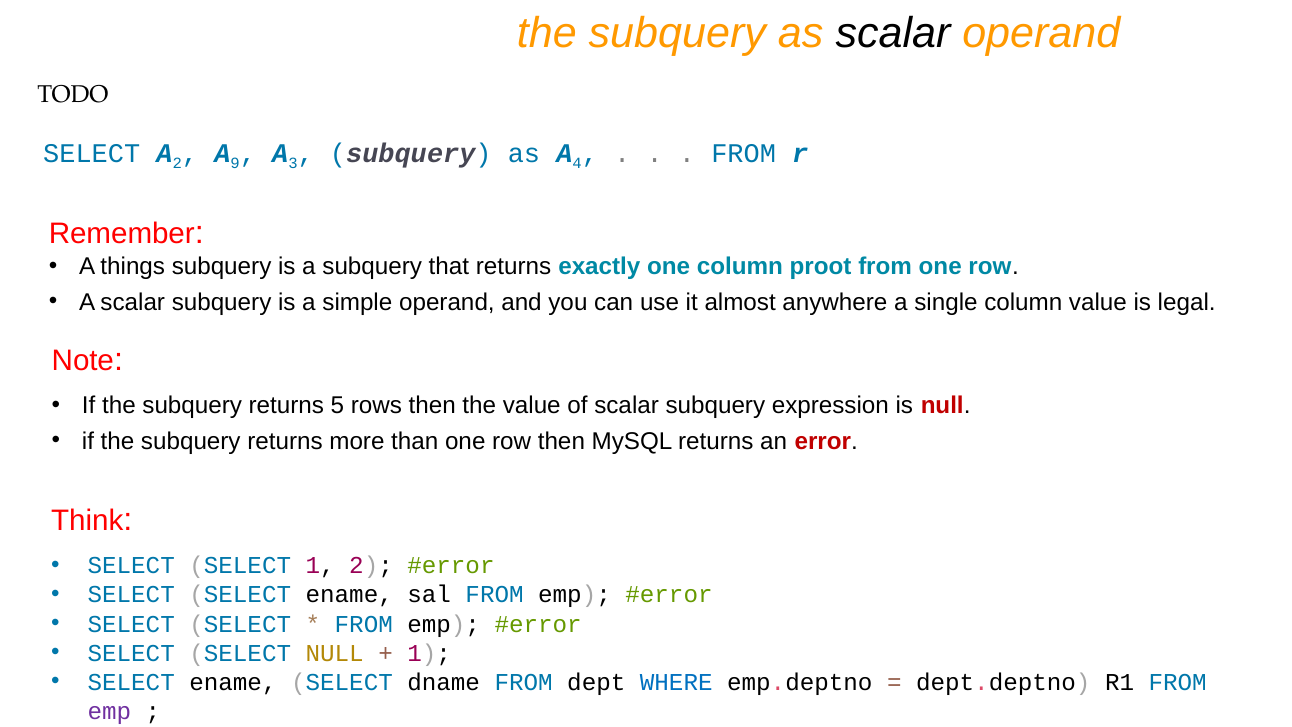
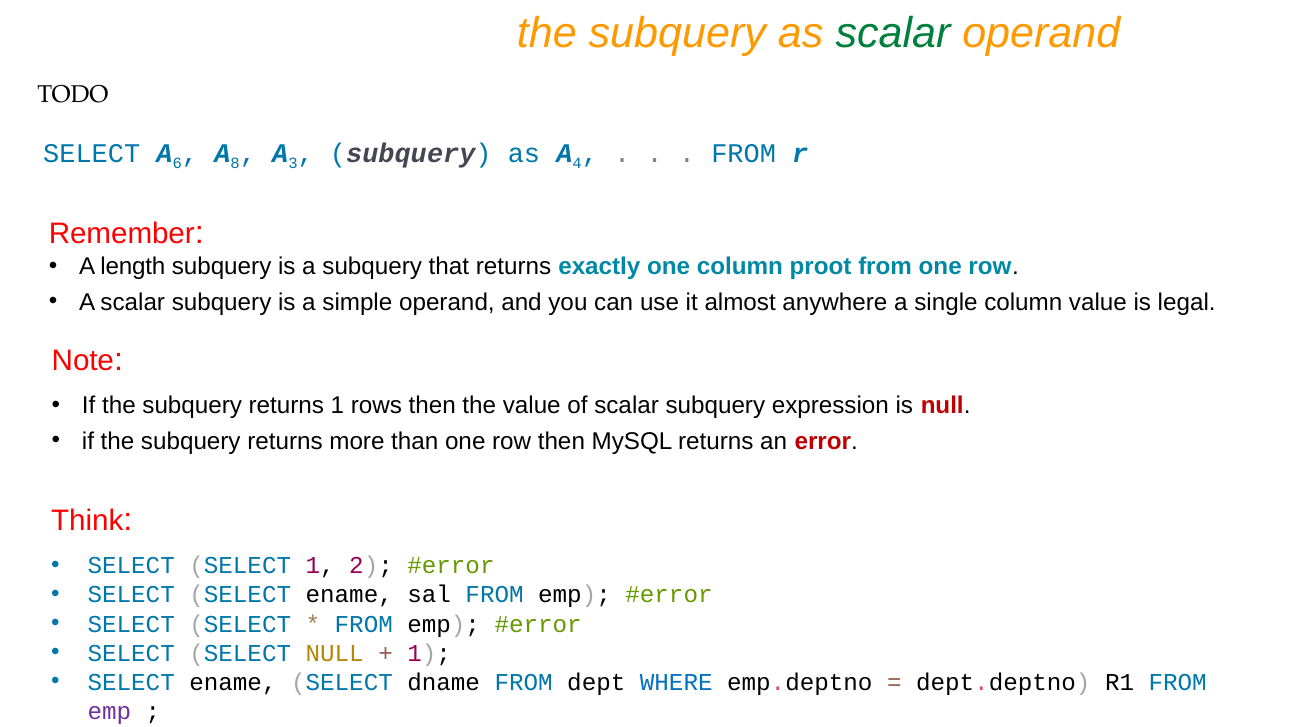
scalar colour: black -> green (893, 34)
A 2: 2 -> 6 (177, 164)
9: 9 -> 8 (235, 164)
things: things -> length (133, 267)
returns 5: 5 -> 1 (337, 406)
